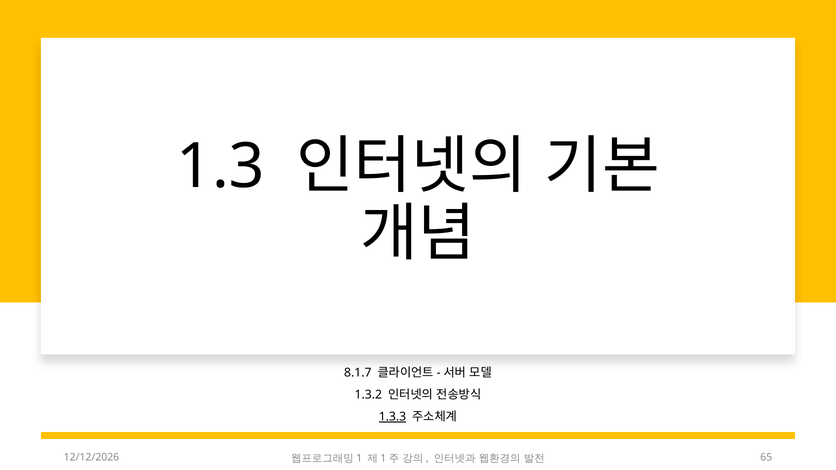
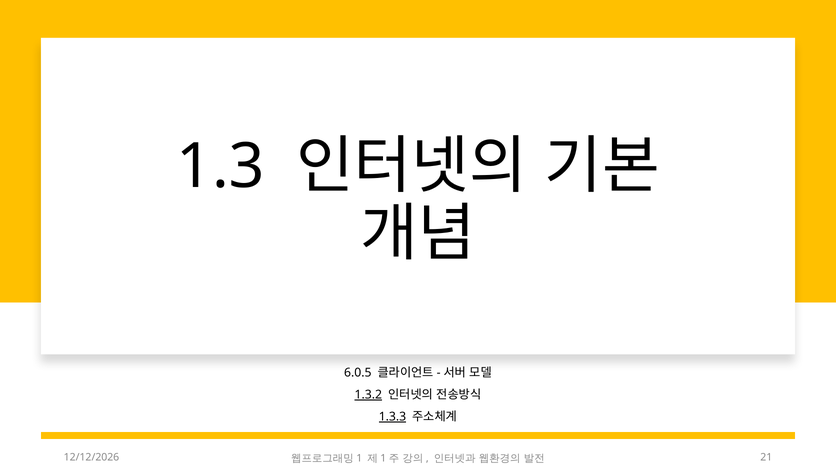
8.1.7: 8.1.7 -> 6.0.5 (358, 373)
1.3.2 underline: none -> present (368, 395)
65: 65 -> 21 (766, 458)
